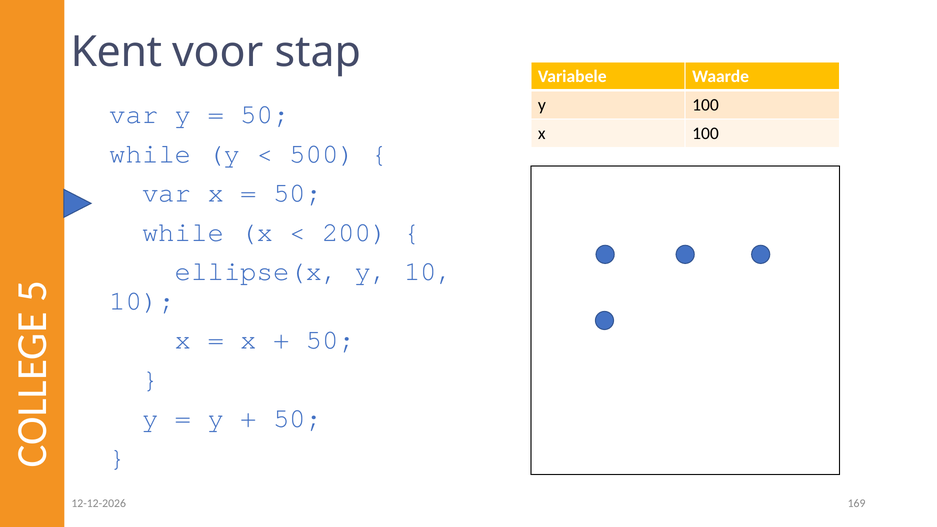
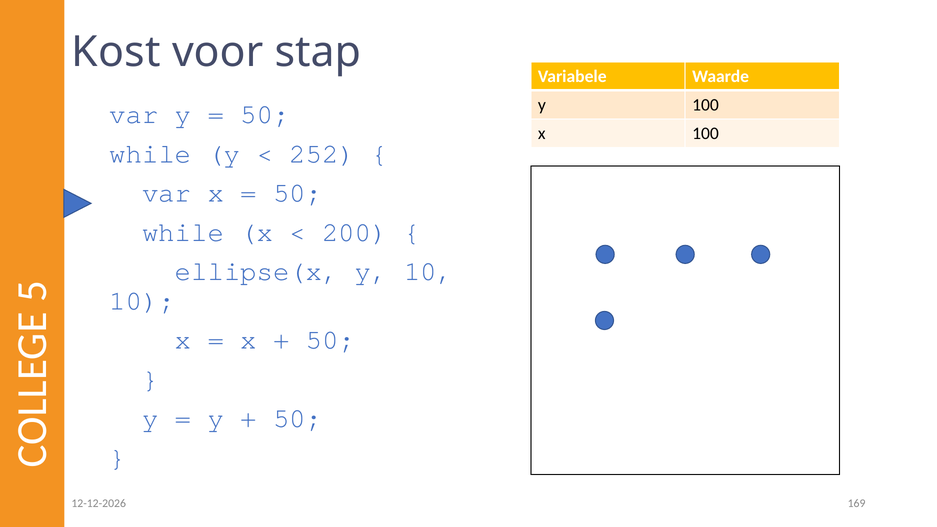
Kent: Kent -> Kost (116, 52)
500: 500 -> 252 (322, 154)
